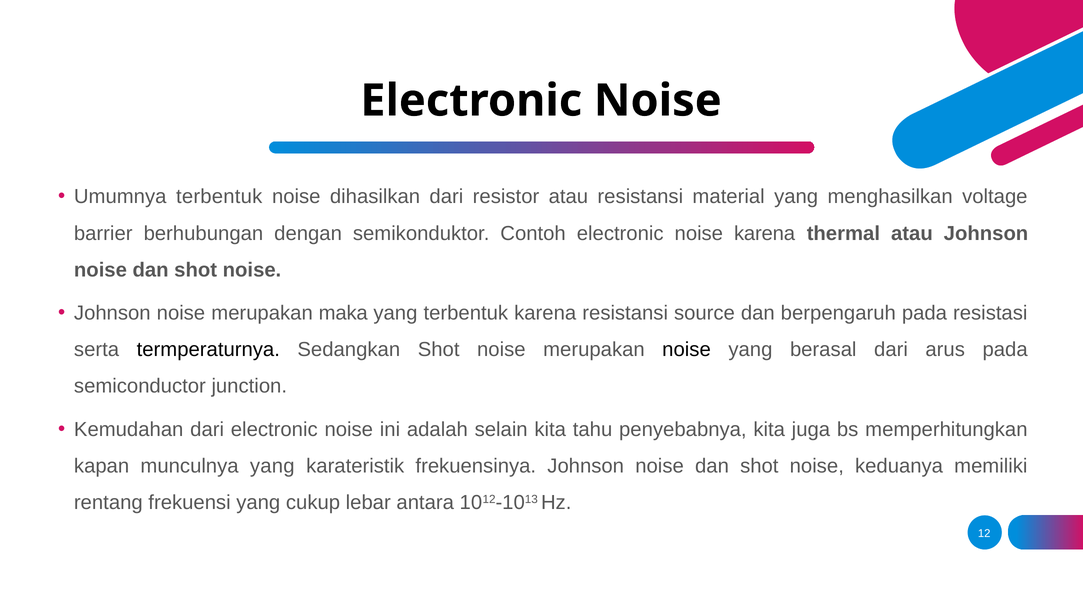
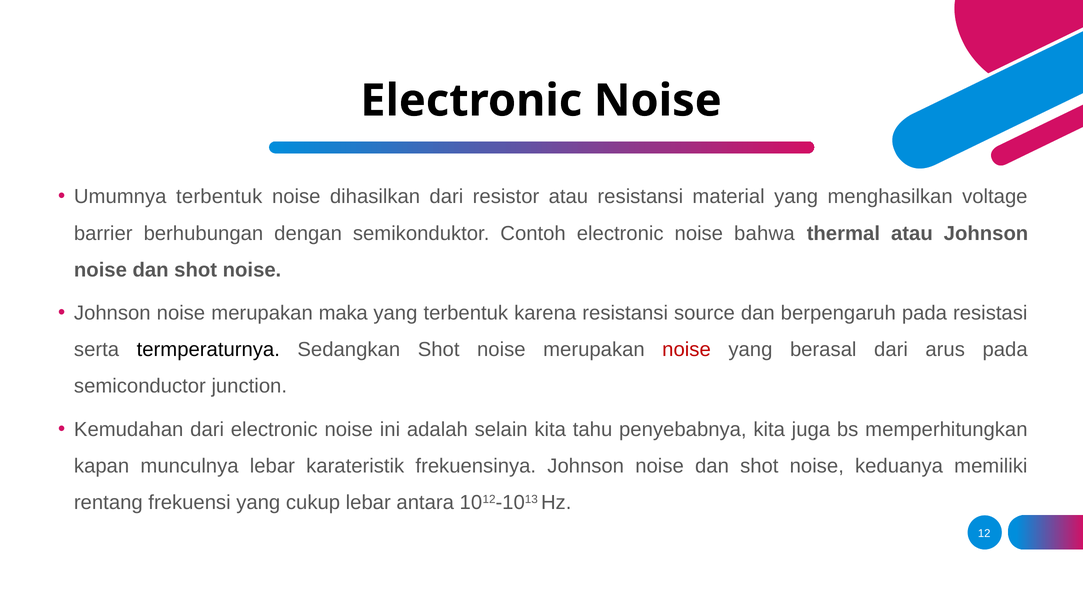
noise karena: karena -> bahwa (764, 233)
noise colour: black -> red (687, 350)
munculnya yang: yang -> lebar (272, 466)
